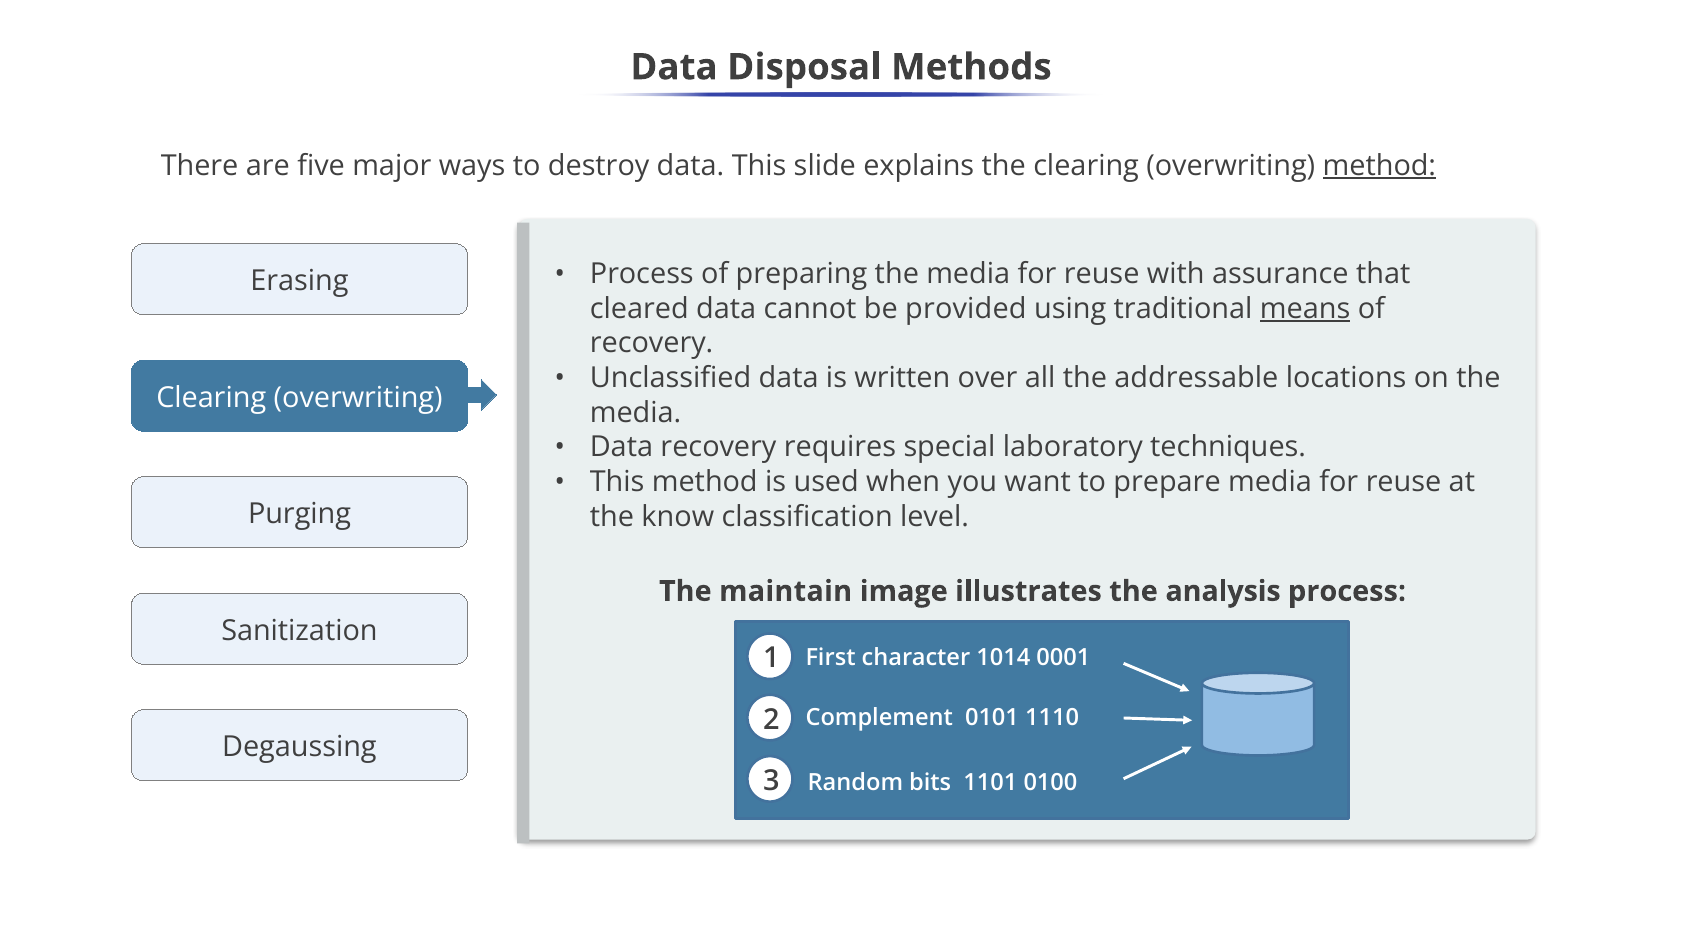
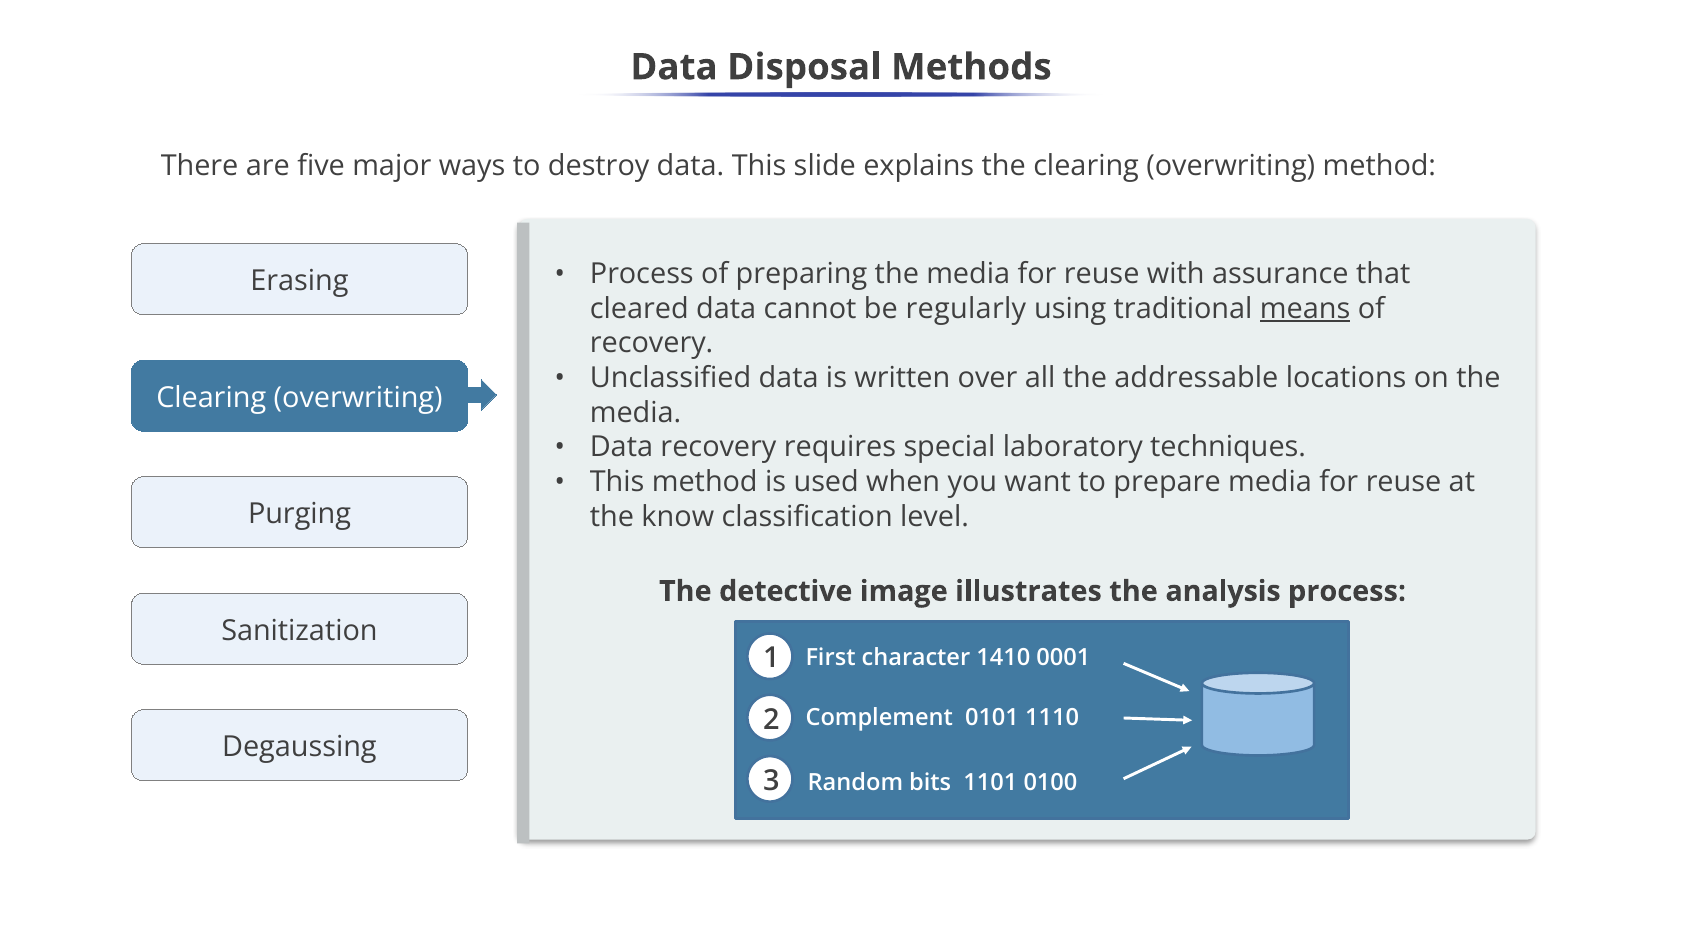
method underline: present -> none (1379, 166)
provided: provided -> regularly (966, 309)
maintain: maintain -> detective (786, 591)
1014: 1014 -> 1410 (1003, 658)
